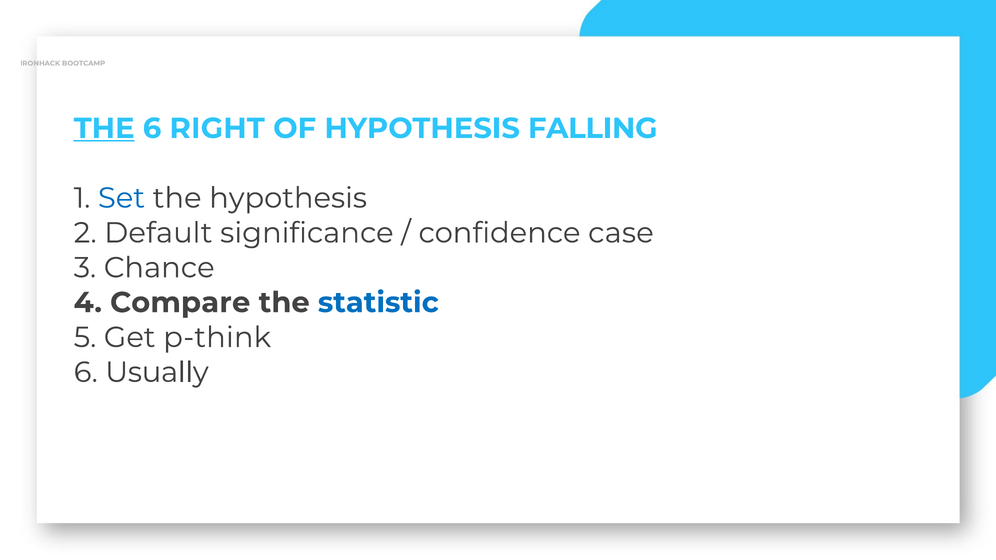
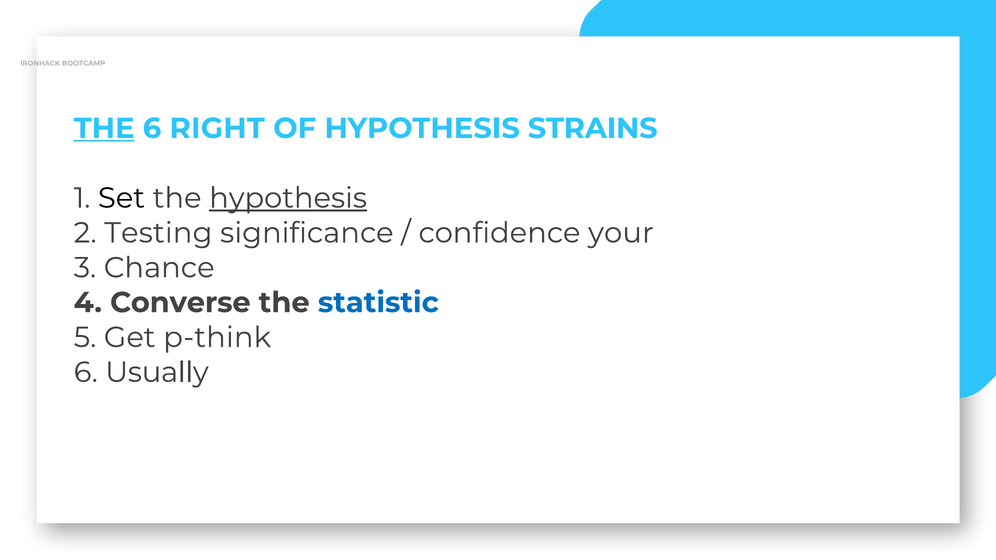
FALLING: FALLING -> STRAINS (593, 128)
Set colour: blue -> black (122, 198)
hypothesis underline: none -> present (288, 198)
Default: Default -> Testing (158, 233)
case: case -> your (621, 233)
Compare: Compare -> Converse (180, 303)
